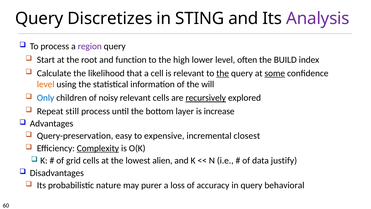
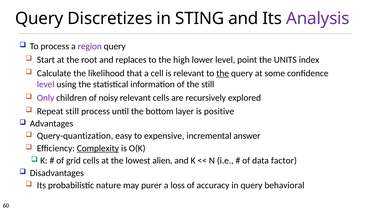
function: function -> replaces (131, 60)
often: often -> point (247, 60)
BUILD: BUILD -> UNITS (285, 60)
some underline: present -> none (275, 73)
level colour: orange -> purple (46, 84)
the will: will -> still (208, 84)
Only colour: blue -> purple (46, 98)
recursively underline: present -> none (206, 98)
increase: increase -> positive (219, 111)
Query-preservation: Query-preservation -> Query-quantization (75, 136)
closest: closest -> answer (247, 136)
justify: justify -> factor (284, 160)
